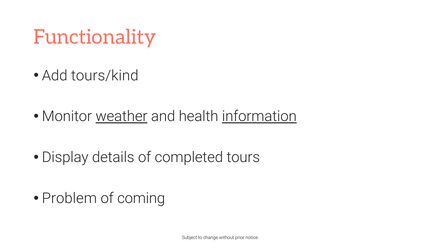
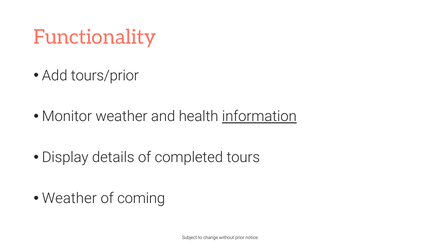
tours/kind: tours/kind -> tours/prior (105, 76)
weather underline: present -> none (122, 116)
Problem: Problem -> Weather (69, 198)
